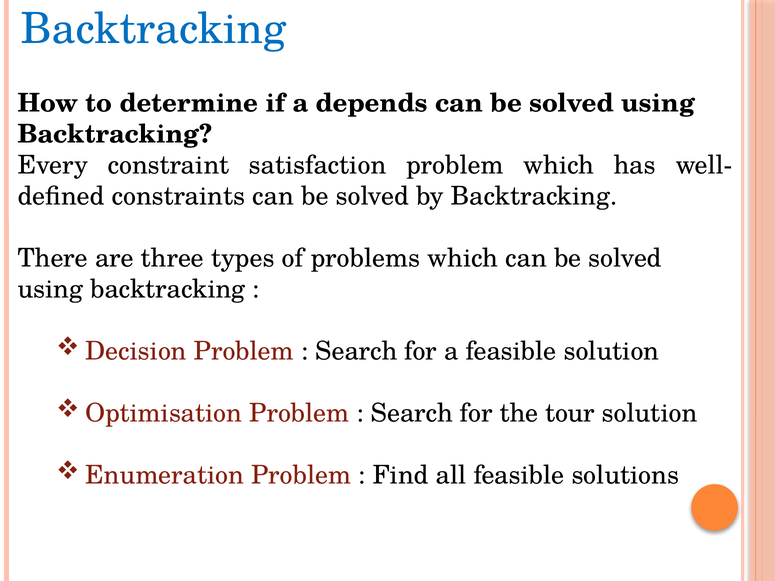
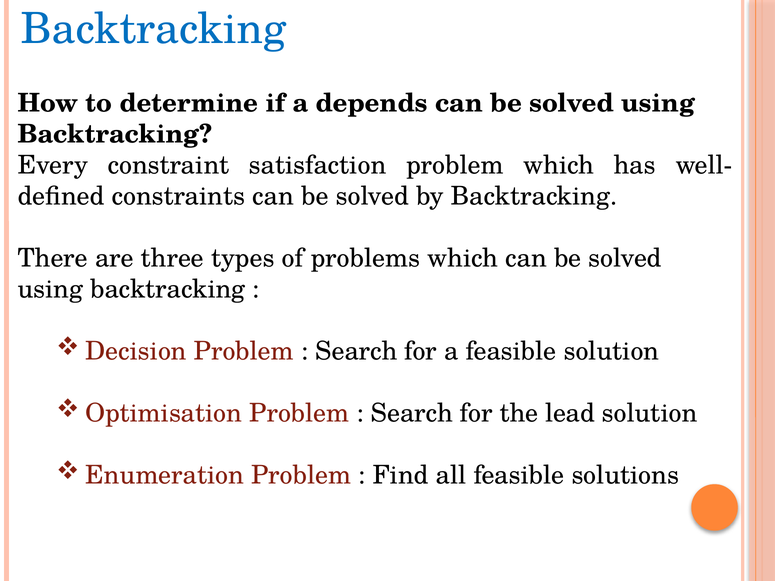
tour: tour -> lead (570, 413)
